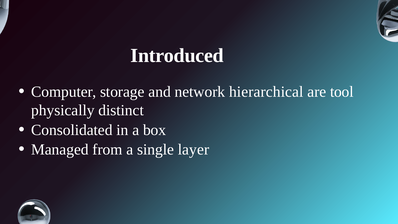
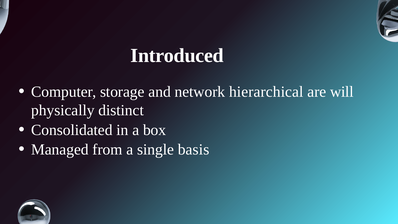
tool: tool -> will (342, 92)
layer: layer -> basis (194, 150)
